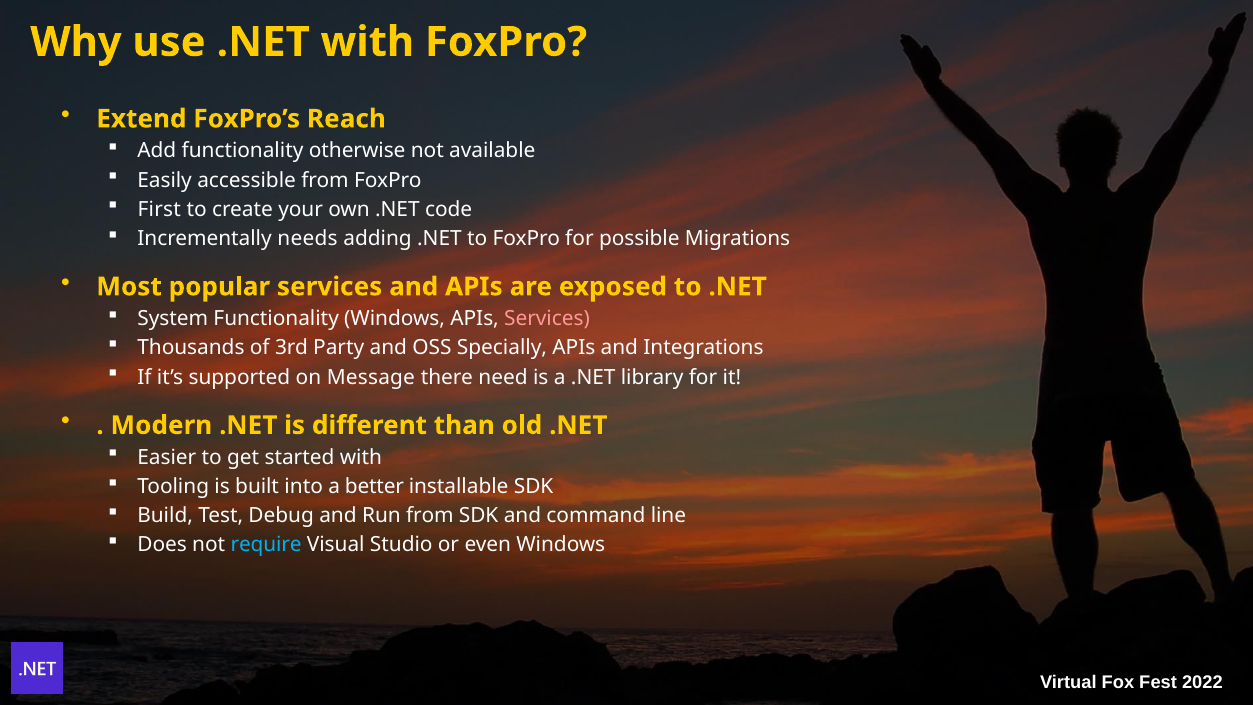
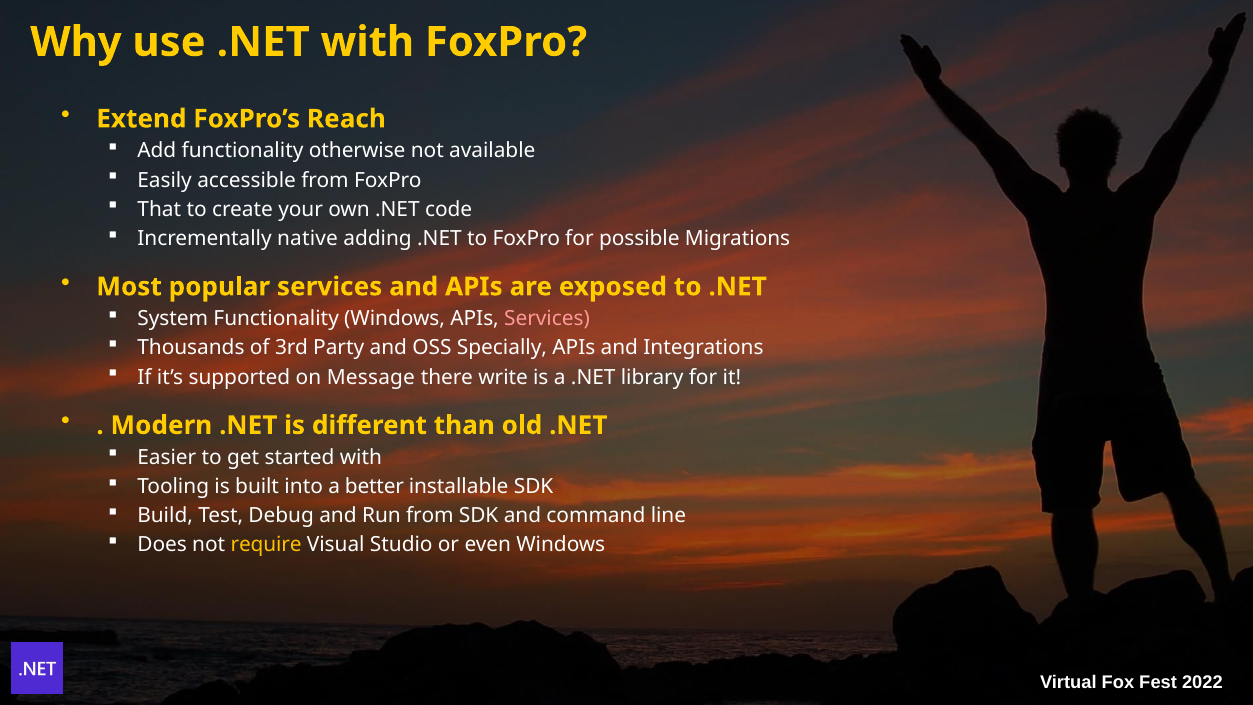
First: First -> That (159, 209)
needs: needs -> native (308, 239)
need: need -> write (503, 377)
require colour: light blue -> yellow (266, 545)
